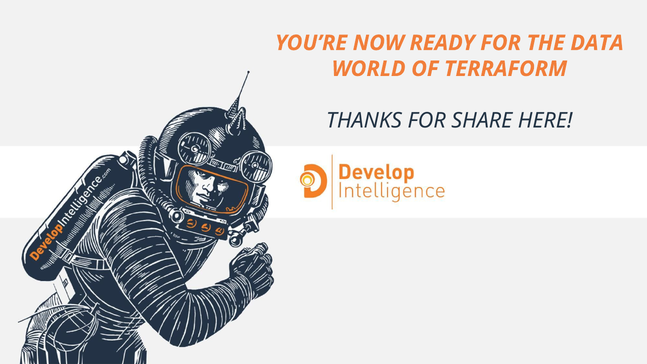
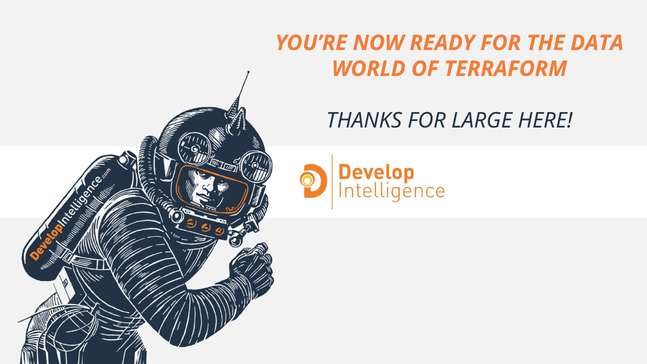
SHARE: SHARE -> LARGE (482, 121)
